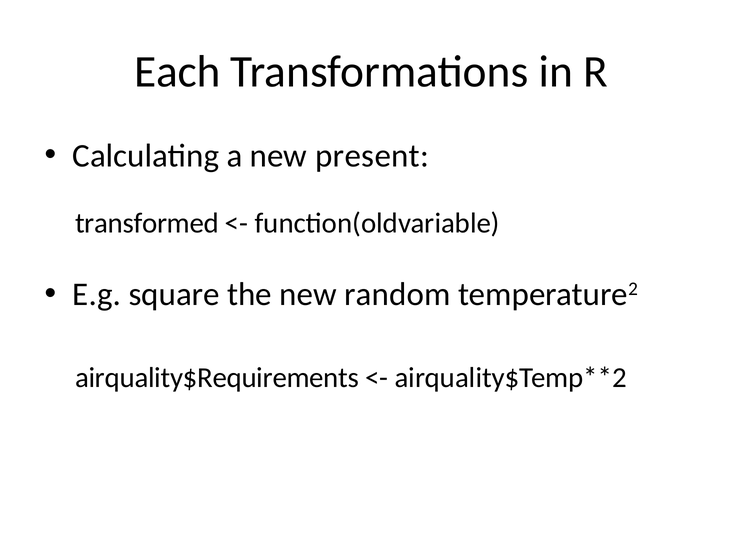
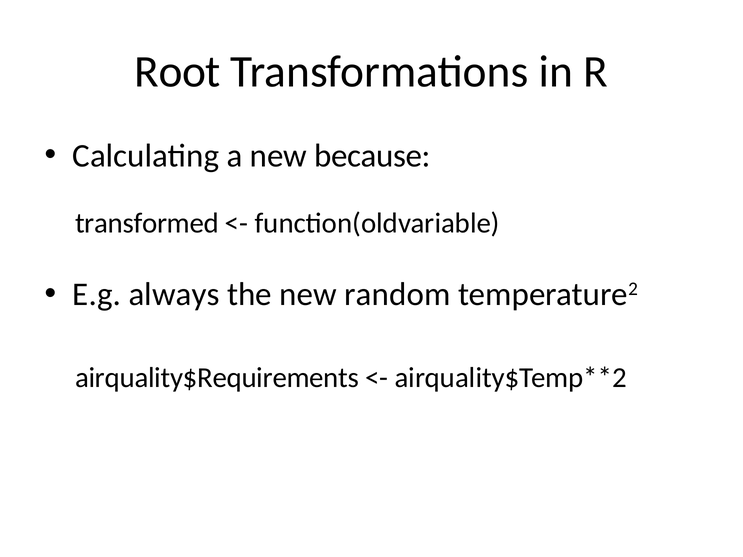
Each: Each -> Root (178, 72)
present: present -> because (372, 156)
square: square -> always (174, 295)
